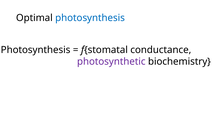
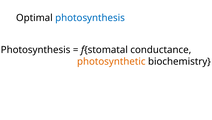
photosynthetic colour: purple -> orange (111, 61)
